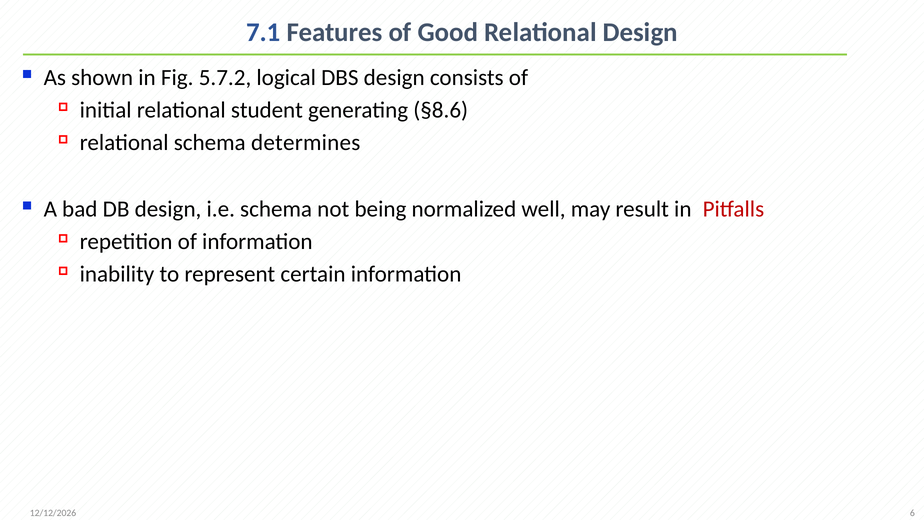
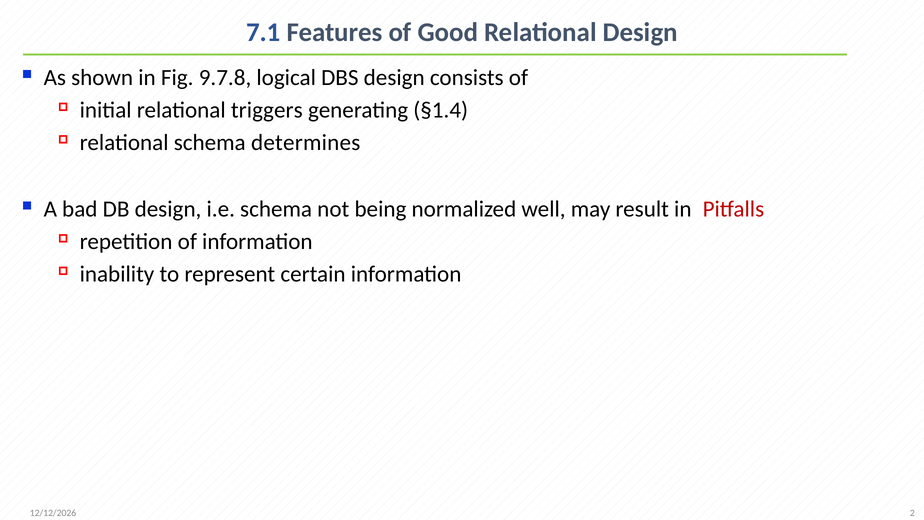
5.7.2: 5.7.2 -> 9.7.8 (225, 77)
student: student -> triggers (267, 110)
§8.6: §8.6 -> §1.4 (441, 110)
6: 6 -> 2 (912, 513)
